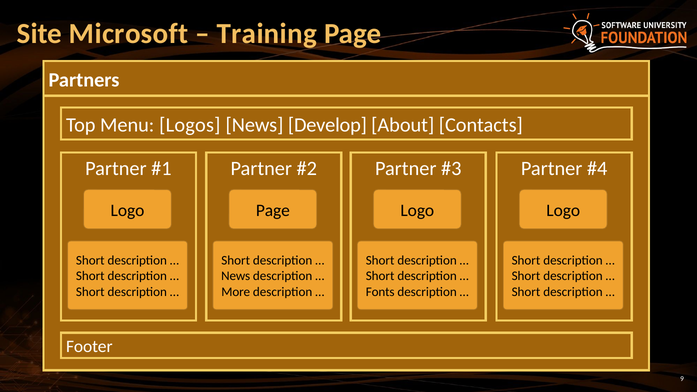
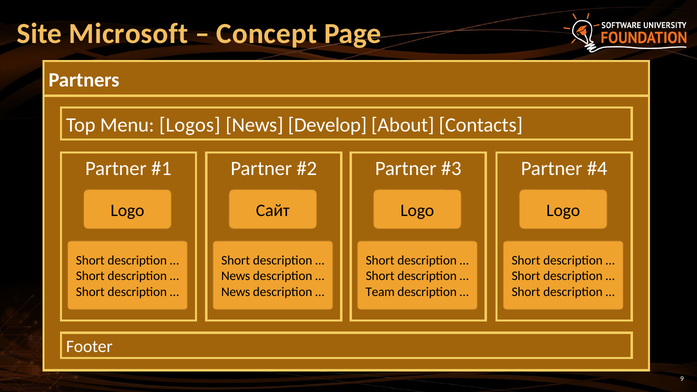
Training: Training -> Concept (267, 34)
Page: Page -> Сайт (273, 210)
More: More -> News (236, 292)
Fonts: Fonts -> Team (380, 292)
